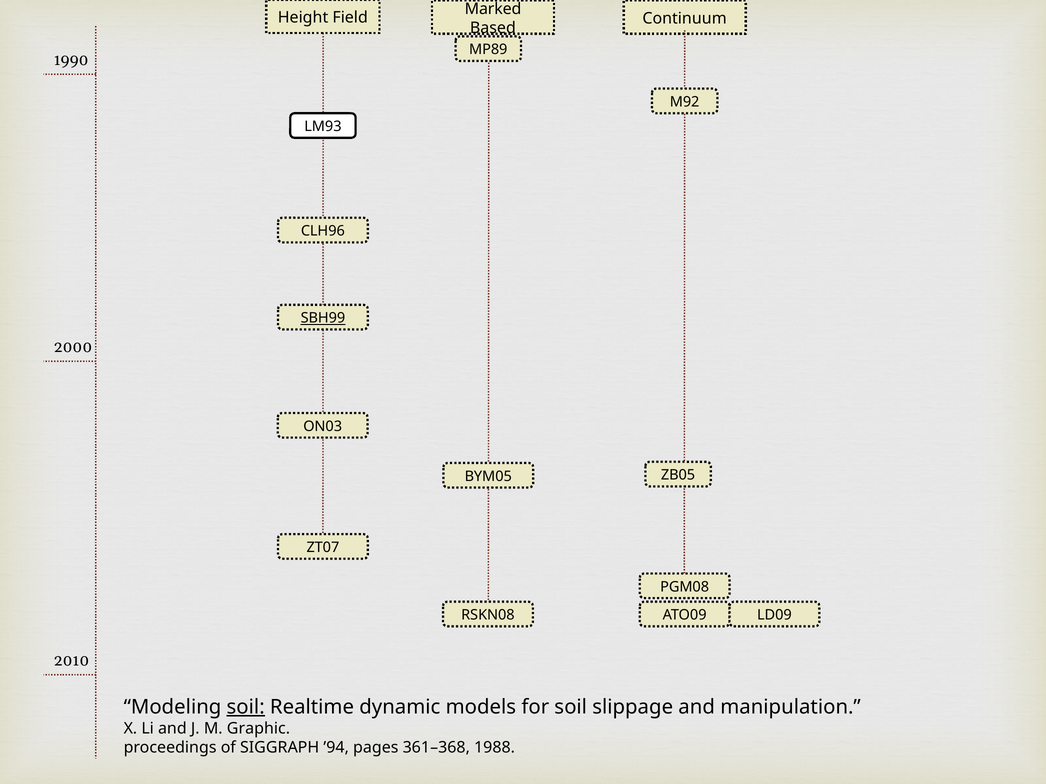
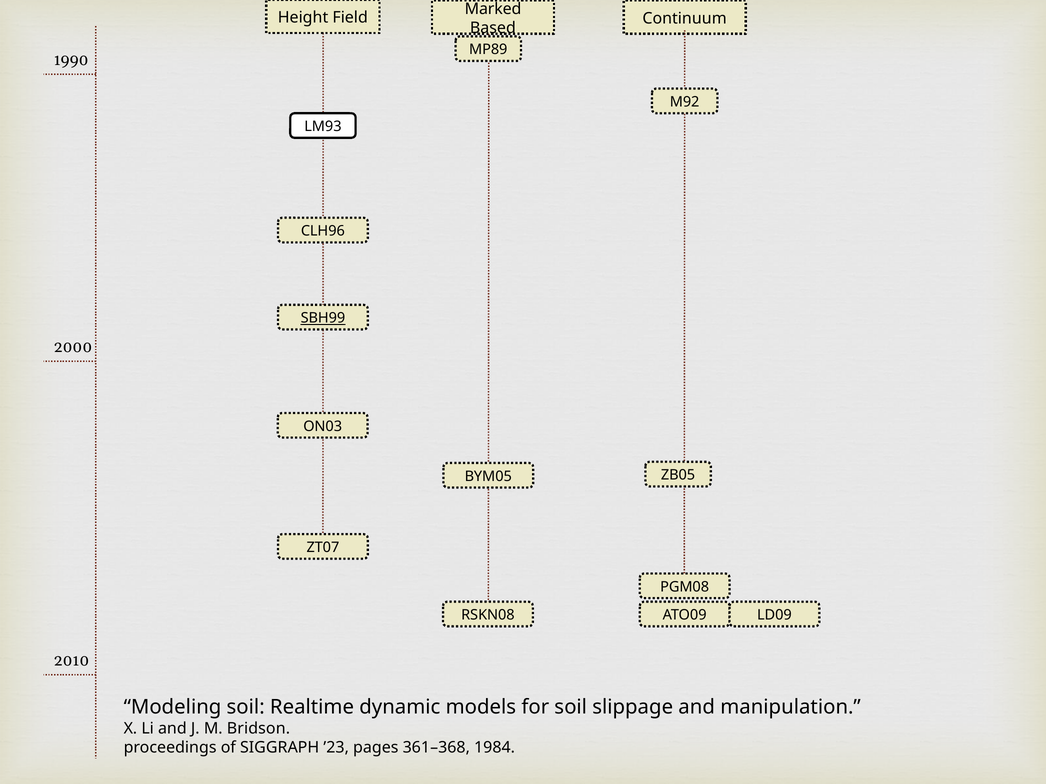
soil underline: present -> none (246, 707)
Graphic: Graphic -> Bridson (258, 729)
’94: ’94 -> ’23 (336, 748)
1988: 1988 -> 1984 (495, 748)
